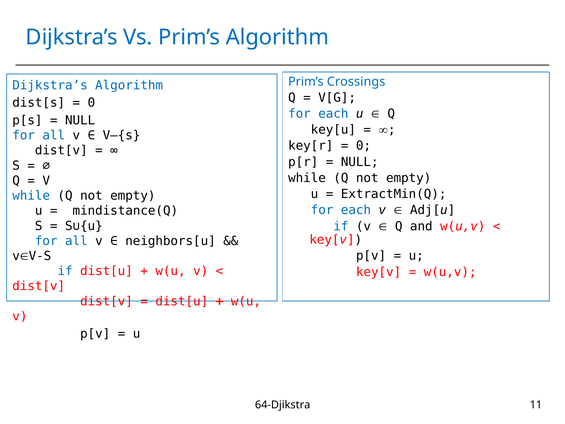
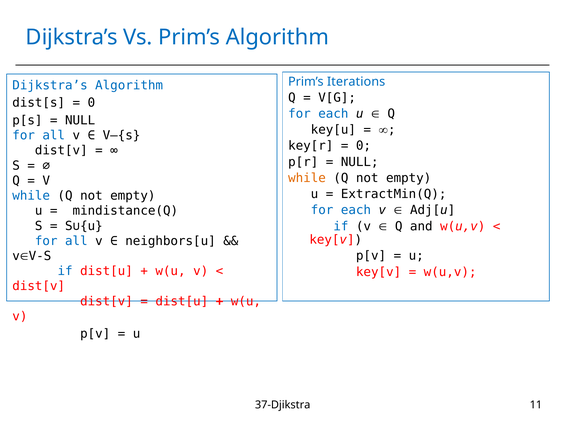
Crossings: Crossings -> Iterations (356, 82)
while colour: black -> orange (307, 178)
64-Djikstra: 64-Djikstra -> 37-Djikstra (283, 405)
